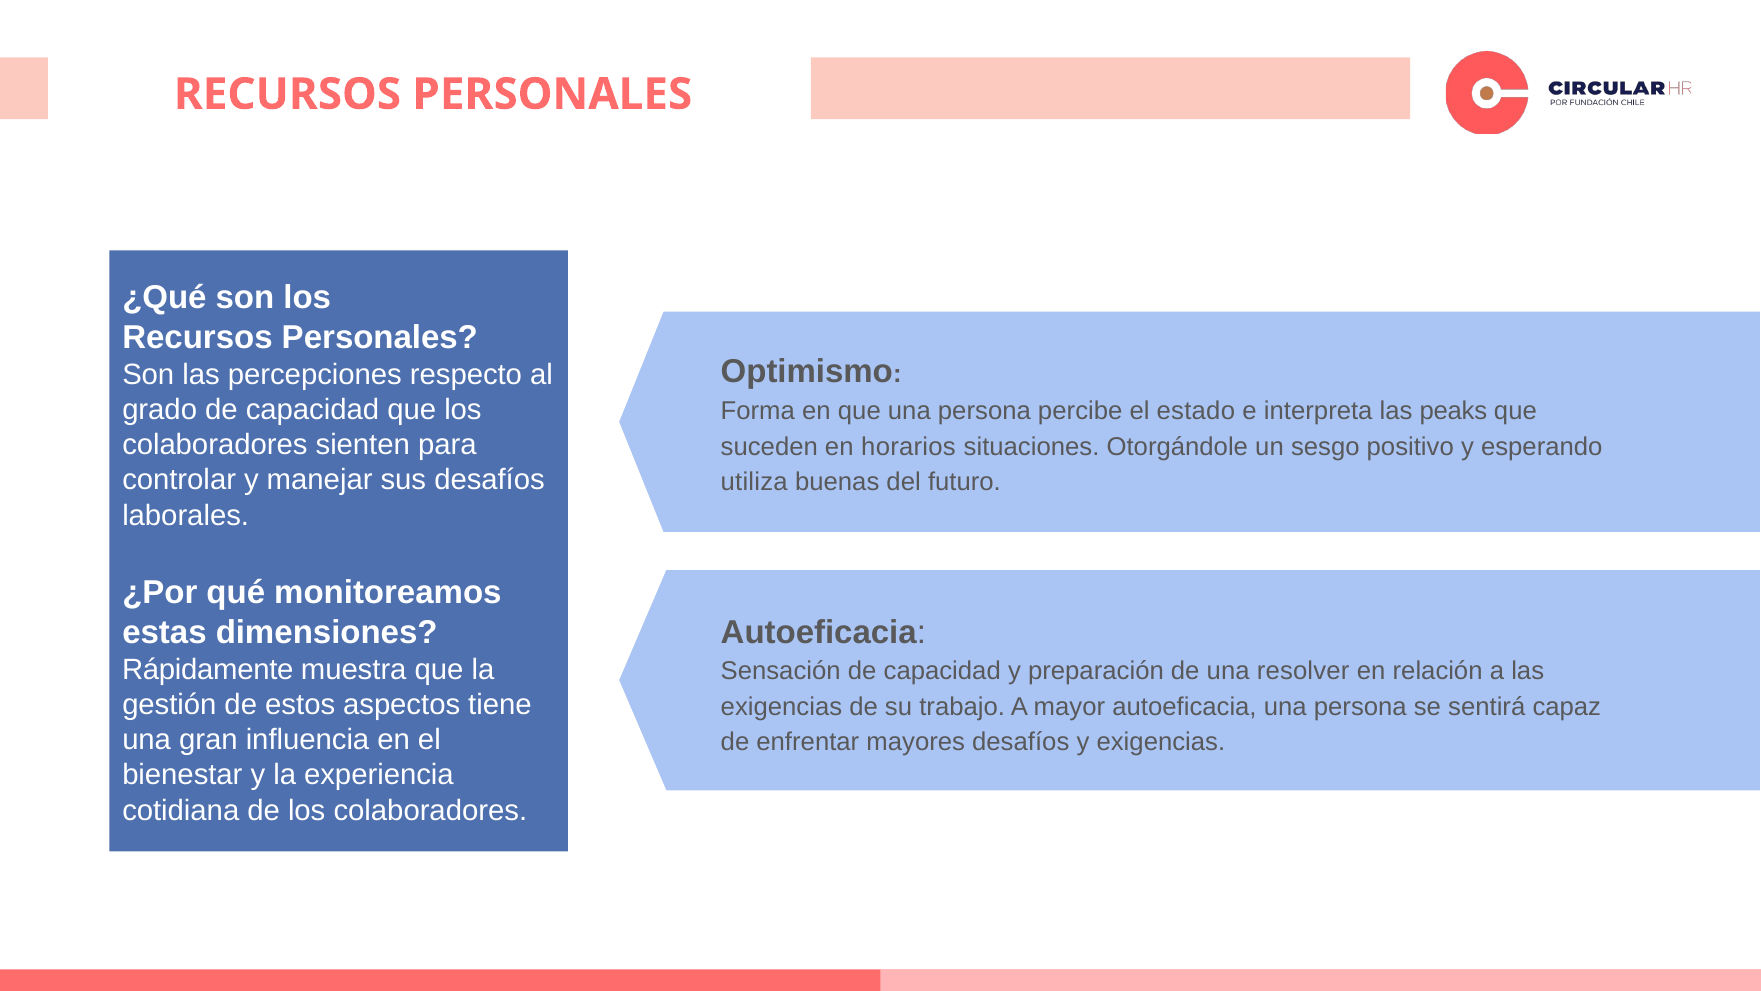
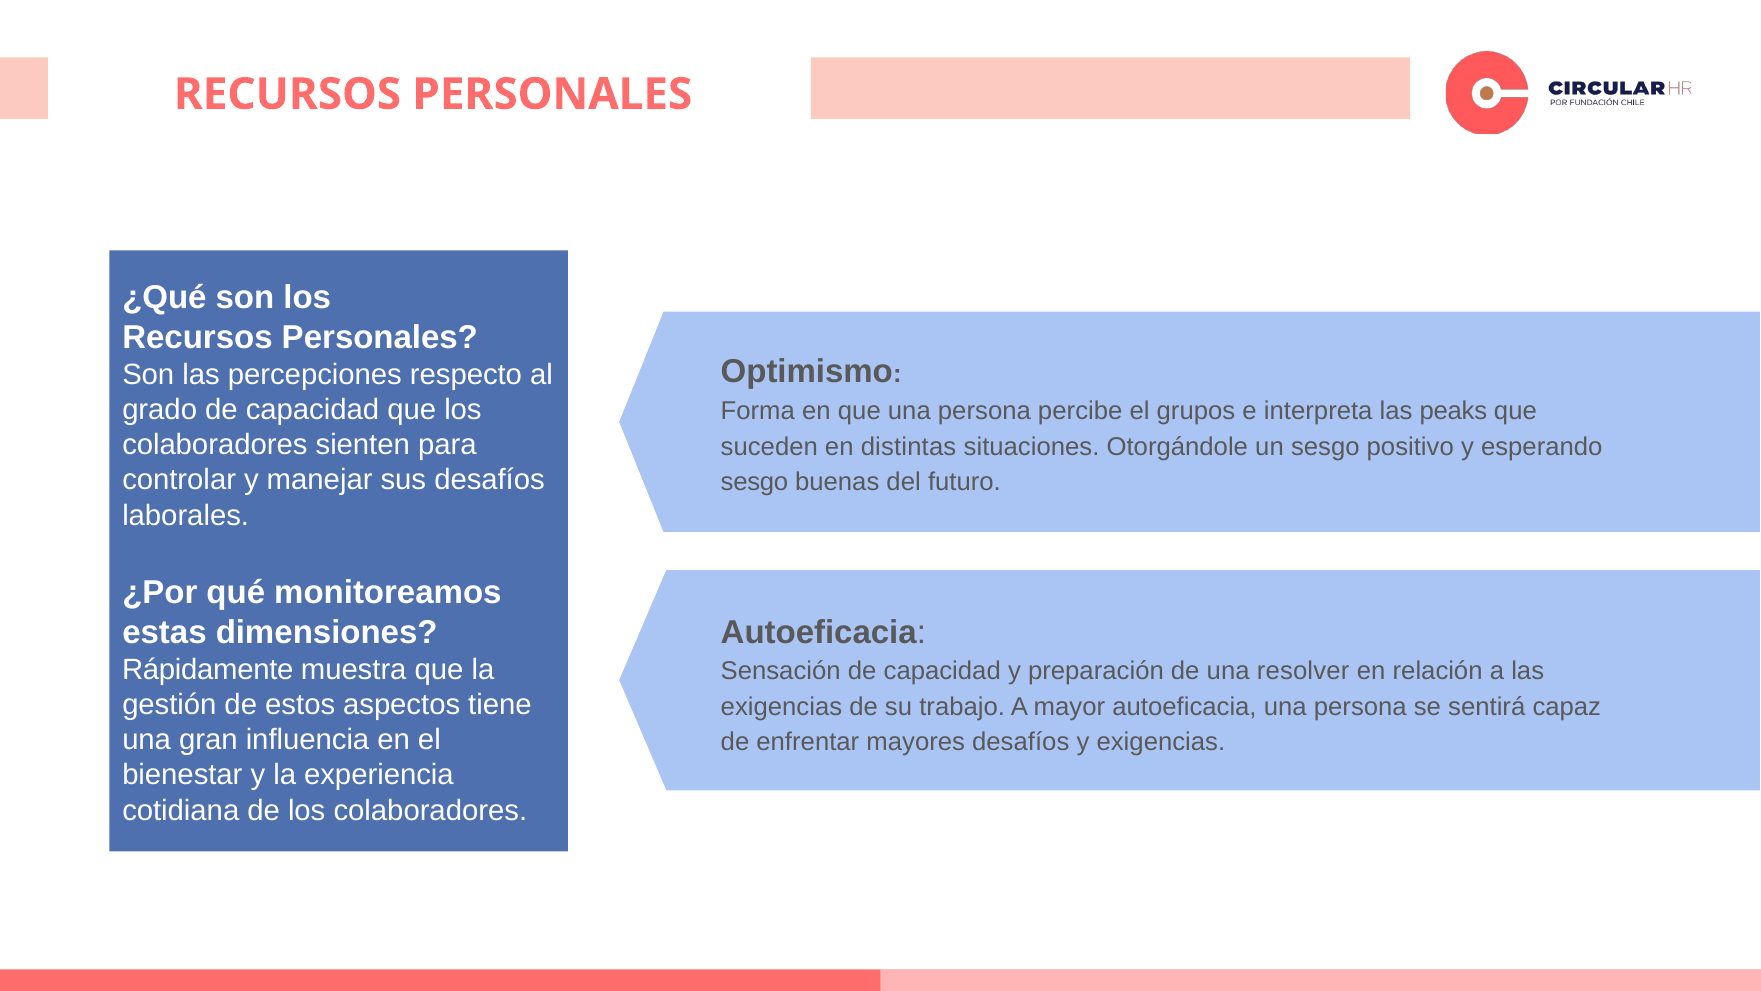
estado: estado -> grupos (1196, 411)
horarios: horarios -> distintas (909, 446)
utiliza: utiliza -> sesgo (754, 482)
